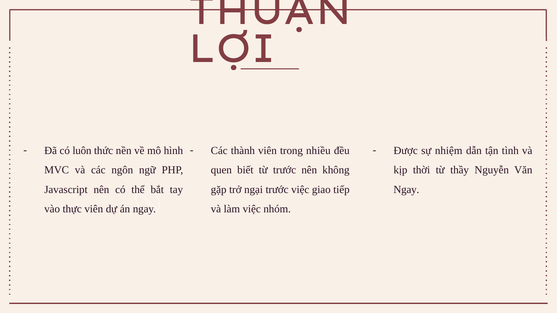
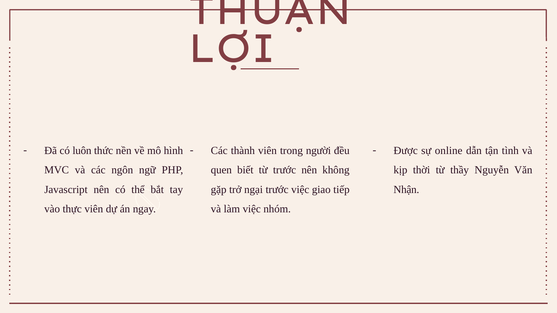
nhiều: nhiều -> người (318, 151)
nhiệm: nhiệm -> online (449, 151)
Ngay: Ngay -> Nhận (406, 190)
